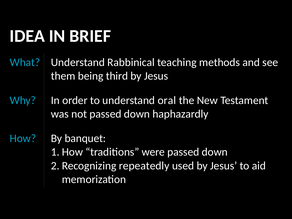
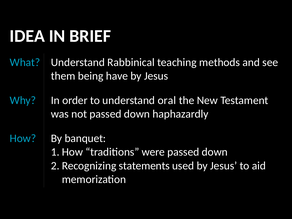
third: third -> have (117, 76)
repeatedly: repeatedly -> statements (144, 166)
